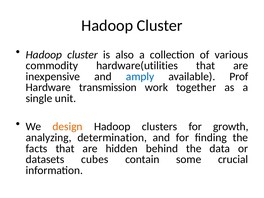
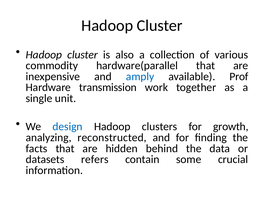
hardware(utilities: hardware(utilities -> hardware(parallel (137, 66)
design colour: orange -> blue (68, 127)
determination: determination -> reconstructed (112, 138)
cubes: cubes -> refers (95, 159)
